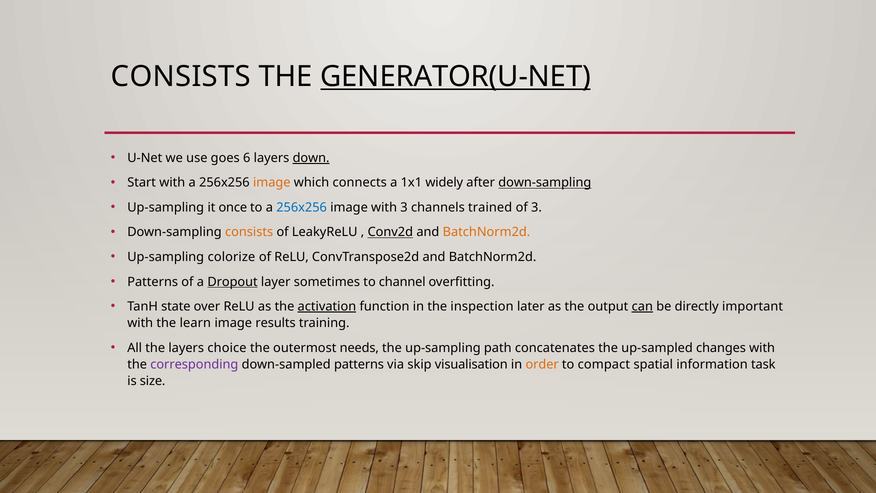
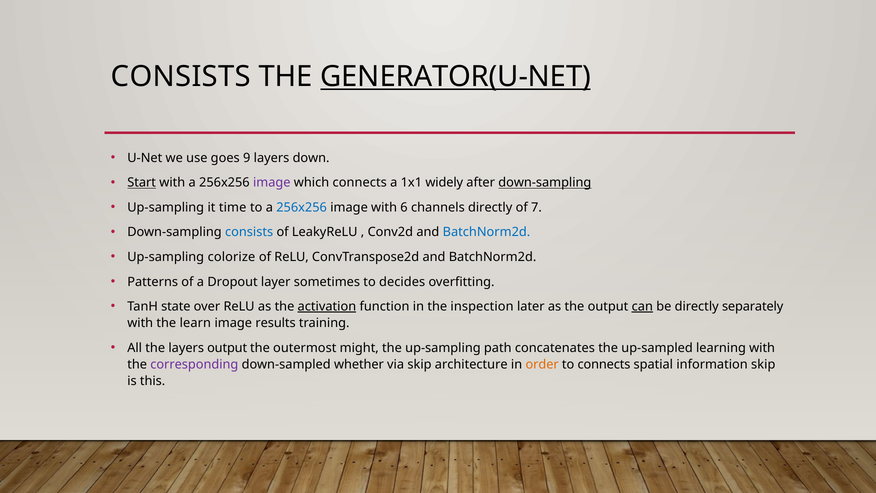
6: 6 -> 9 (247, 158)
down underline: present -> none (311, 158)
Start underline: none -> present (142, 183)
image colour: orange -> purple (272, 183)
once: once -> time (233, 207)
with 3: 3 -> 6 (404, 207)
channels trained: trained -> directly (490, 207)
of 3: 3 -> 7 (536, 207)
consists colour: orange -> blue (249, 232)
Conv2d underline: present -> none (390, 232)
BatchNorm2d colour: orange -> blue (486, 232)
Dropout underline: present -> none (233, 282)
channel: channel -> decides (402, 282)
important: important -> separately (753, 306)
layers choice: choice -> output (227, 348)
needs: needs -> might (359, 348)
changes: changes -> learning (721, 348)
down-sampled patterns: patterns -> whether (359, 364)
visualisation: visualisation -> architecture (471, 364)
to compact: compact -> connects (604, 364)
information task: task -> skip (763, 364)
size: size -> this (153, 381)
